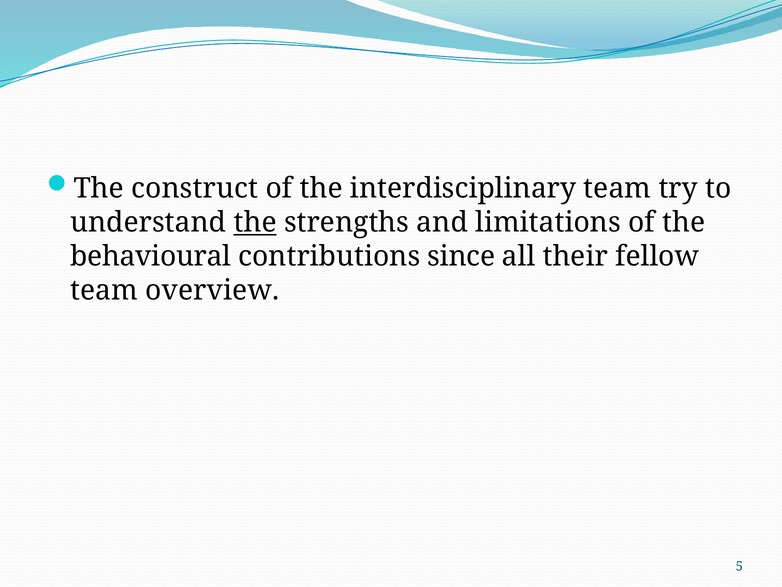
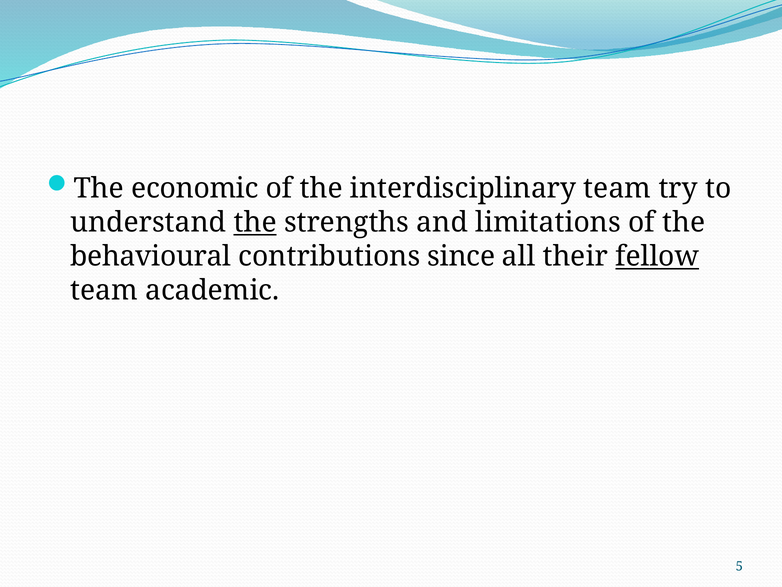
construct: construct -> economic (195, 188)
fellow underline: none -> present (657, 256)
overview: overview -> academic (212, 290)
